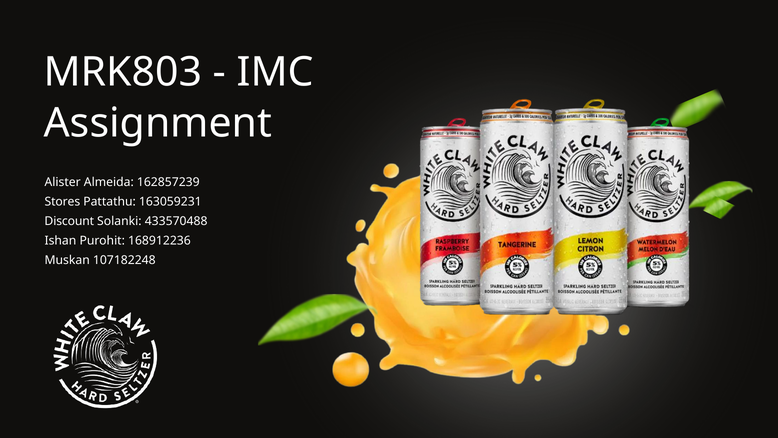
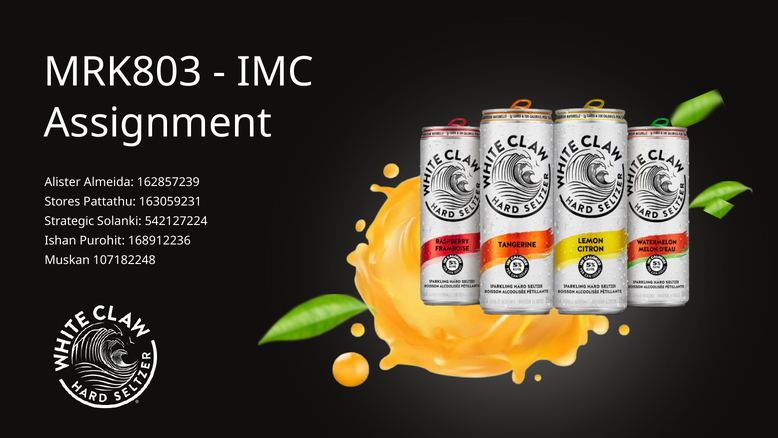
Discount: Discount -> Strategic (69, 221)
433570488: 433570488 -> 542127224 (176, 221)
